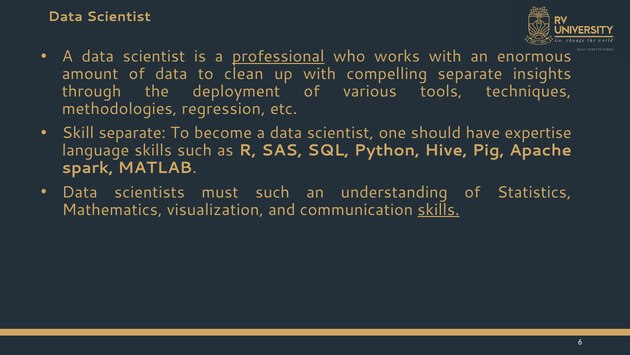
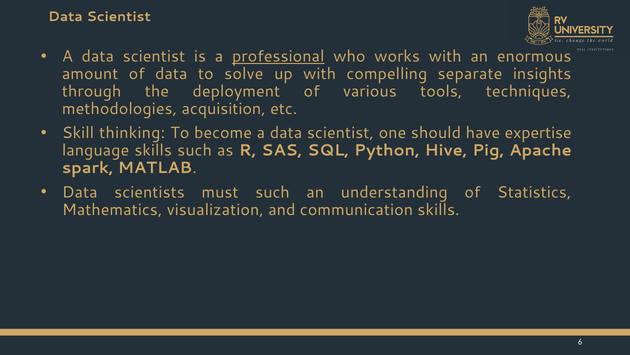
clean: clean -> solve (244, 74)
regression: regression -> acquisition (224, 109)
Skill separate: separate -> thinking (132, 133)
skills underline: present -> none (439, 209)
